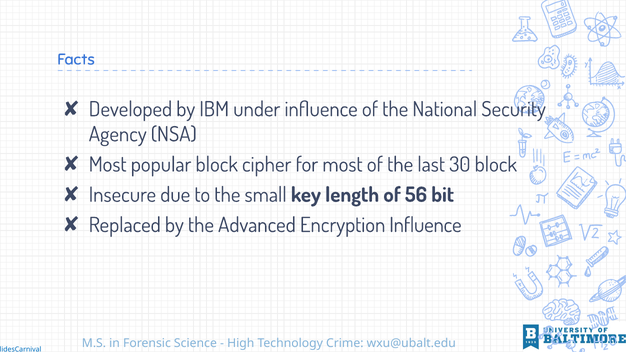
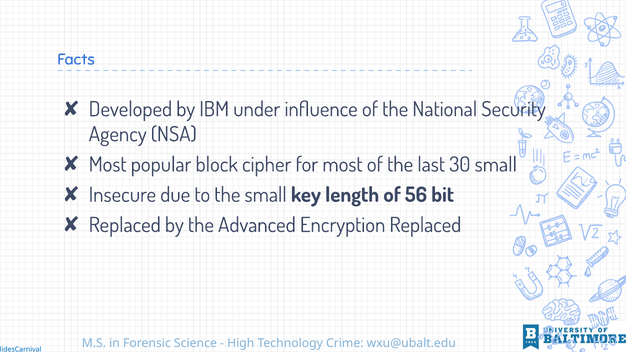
30 block: block -> small (496, 165)
Encryption Influence: Influence -> Replaced (425, 225)
